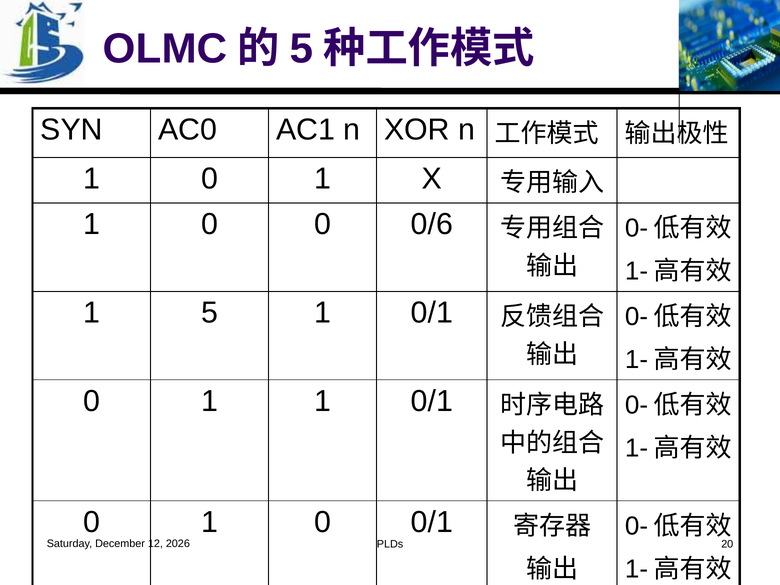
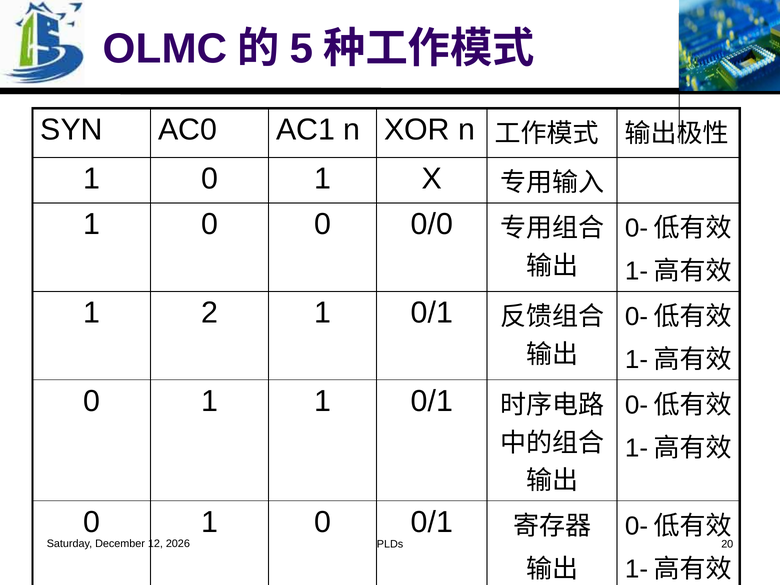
0/6: 0/6 -> 0/0 (432, 224)
1 5: 5 -> 2 (209, 313)
